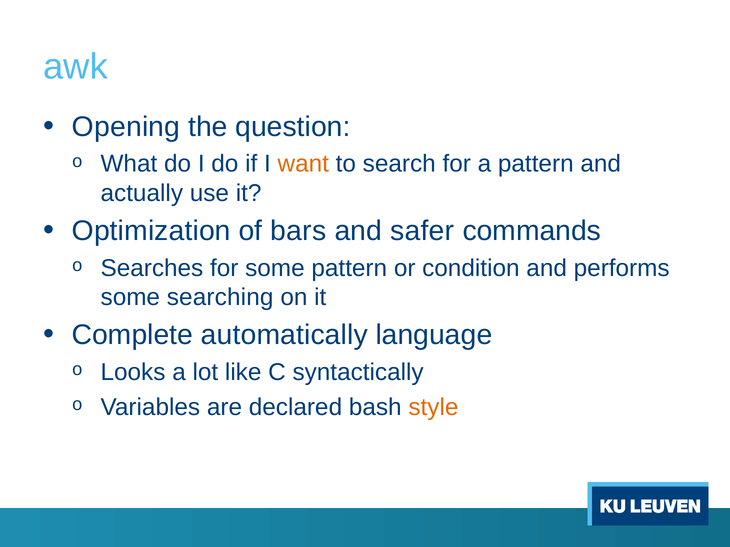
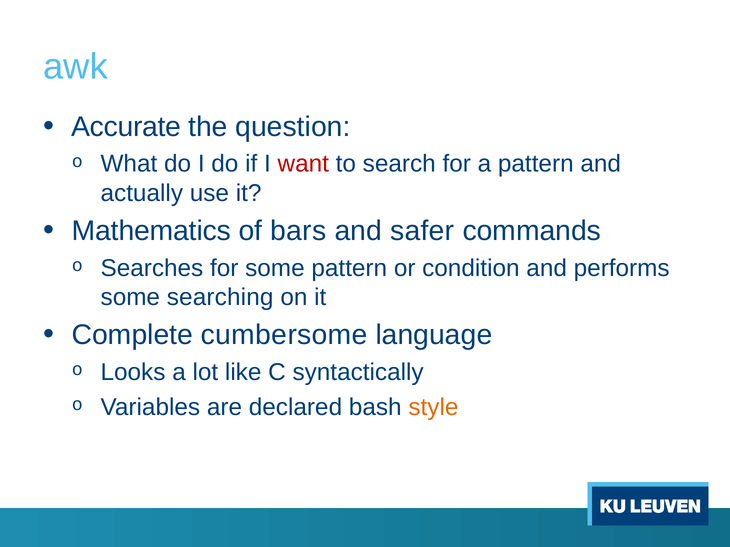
Opening: Opening -> Accurate (126, 127)
want colour: orange -> red (303, 164)
Optimization: Optimization -> Mathematics (151, 231)
automatically: automatically -> cumbersome (284, 335)
